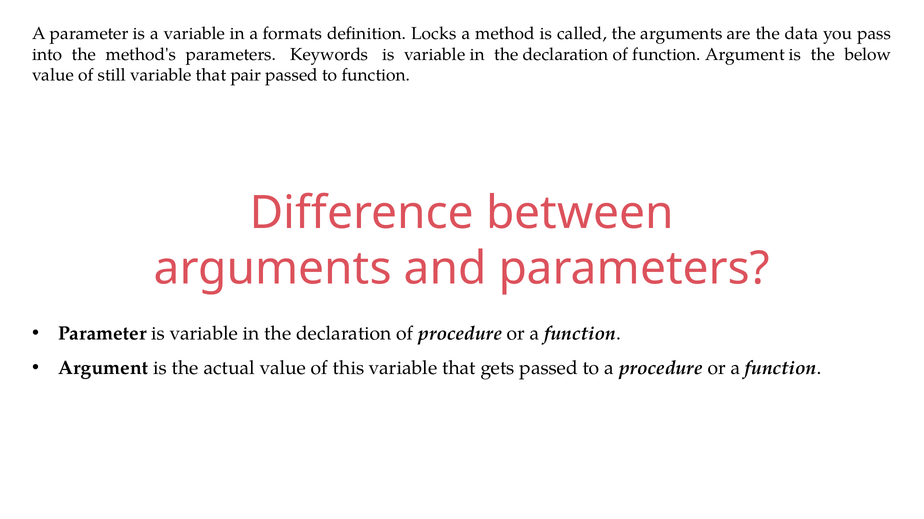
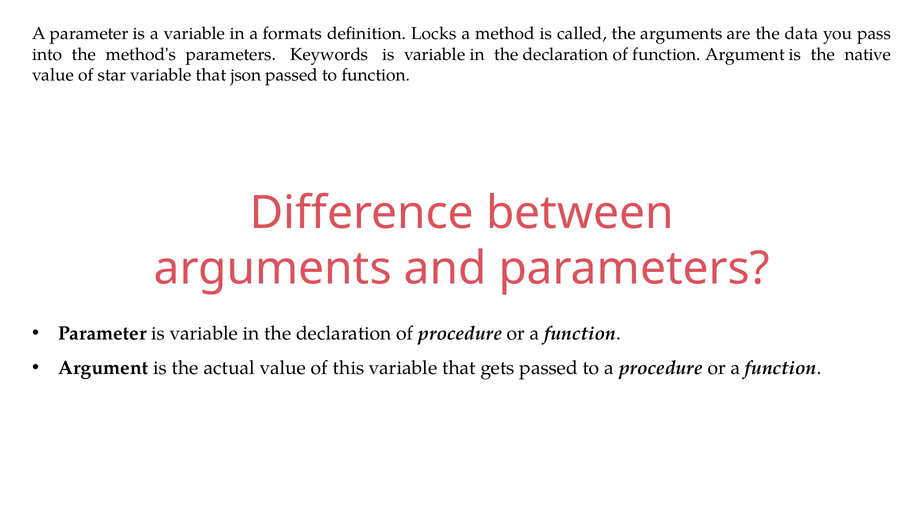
below: below -> native (868, 55)
still: still -> star (112, 75)
pair: pair -> json (246, 75)
